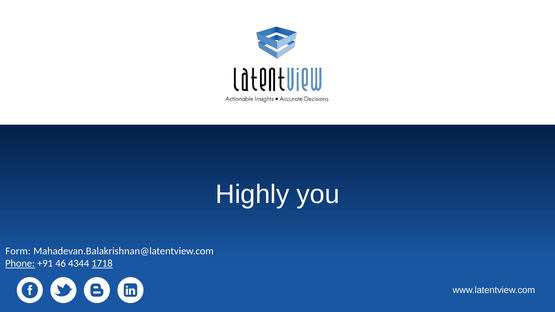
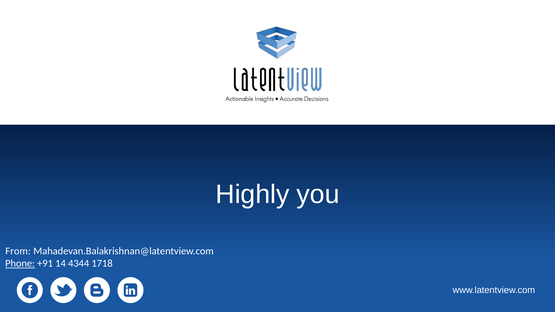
Form: Form -> From (18, 251)
46: 46 -> 14 (61, 264)
1718 underline: present -> none (102, 264)
